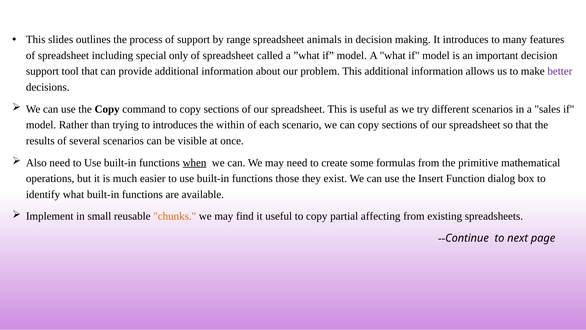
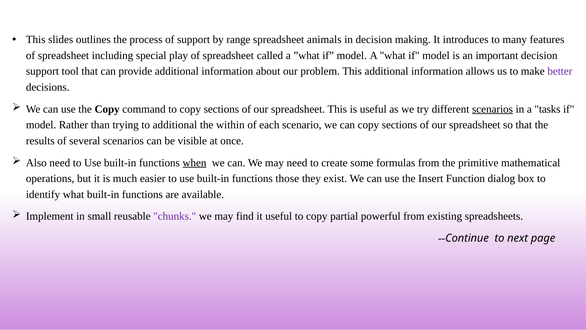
only: only -> play (179, 55)
scenarios underline: none -> present (493, 109)
sales: sales -> tasks (548, 109)
to introduces: introduces -> additional (175, 125)
chunks colour: orange -> purple (175, 216)
affecting: affecting -> powerful (381, 216)
